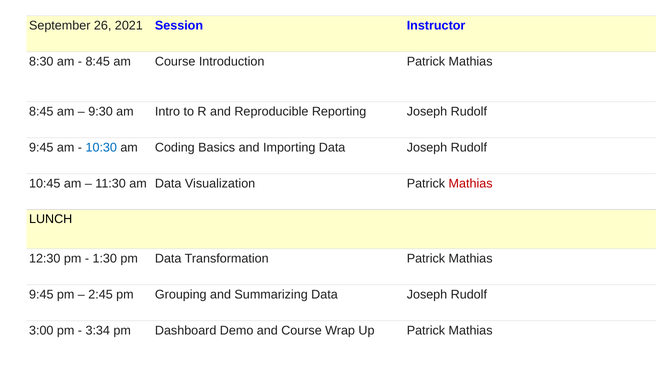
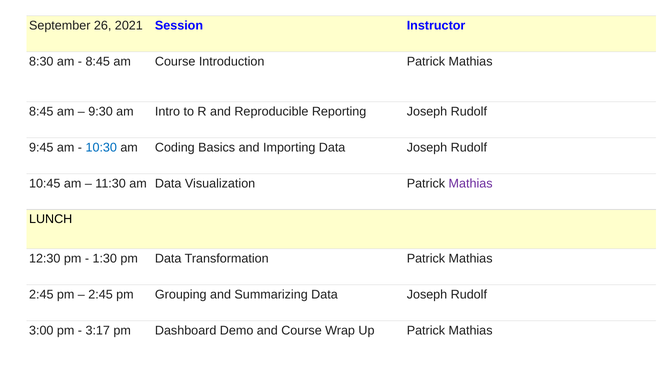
Mathias colour: red -> purple (471, 183)
9:45: 9:45 -> 2:45 (41, 294)
3:34: 3:34 -> 3:17 (98, 330)
